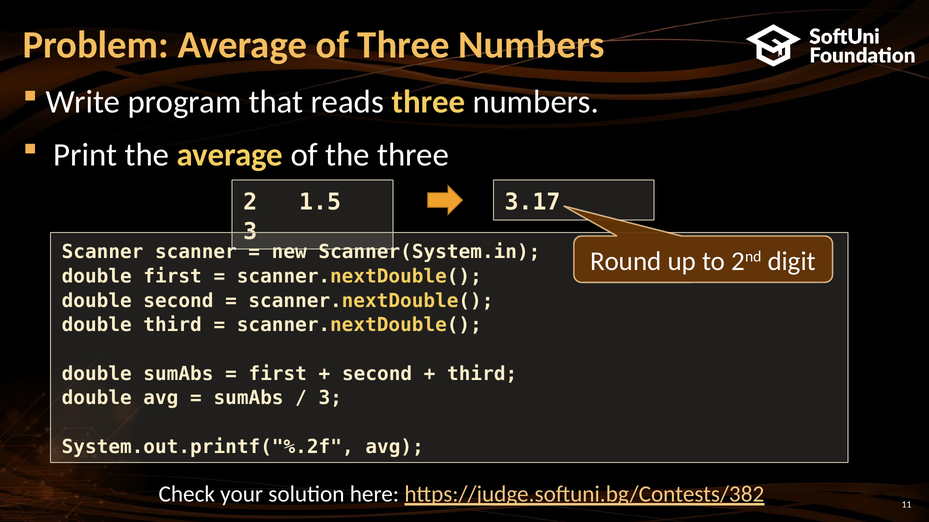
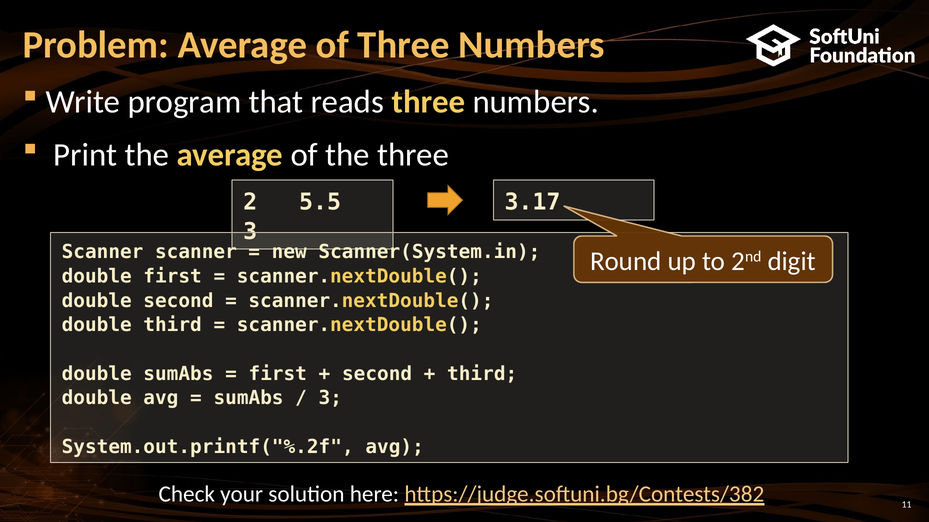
1.5: 1.5 -> 5.5 (320, 202)
